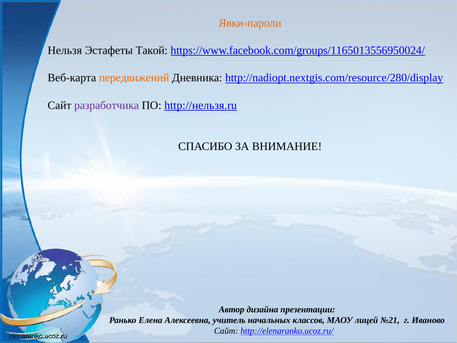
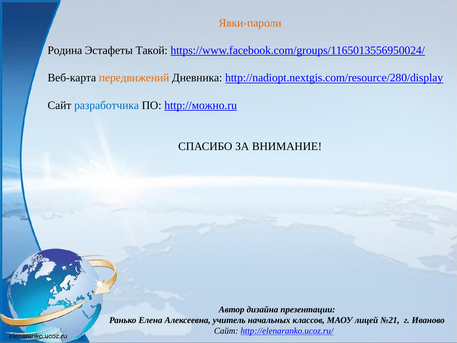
Нельзя: Нельзя -> Родина (65, 50)
разработчика colour: purple -> blue (107, 105)
http://нельзя.ru: http://нельзя.ru -> http://можно.ru (201, 105)
